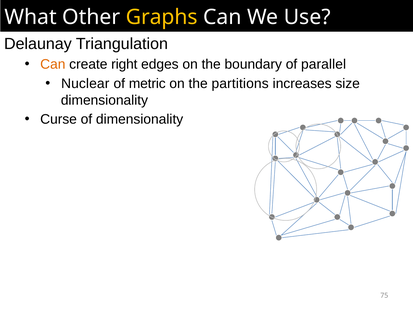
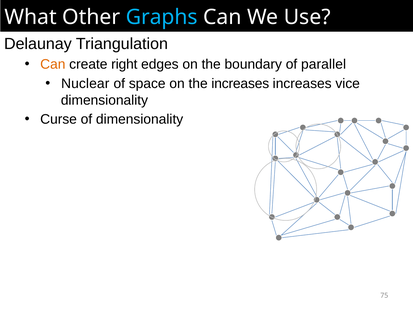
Graphs colour: yellow -> light blue (162, 17)
metric: metric -> space (147, 84)
the partitions: partitions -> increases (240, 84)
size: size -> vice (348, 84)
